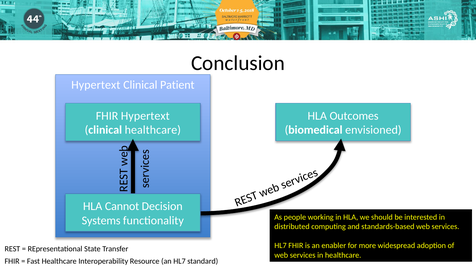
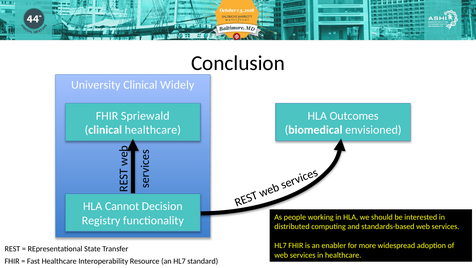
Hypertext: Hypertext -> University (96, 85)
Patient: Patient -> Widely (177, 85)
FHIR Hypertext: Hypertext -> Spriewald (145, 116)
Systems: Systems -> Registry (101, 220)
